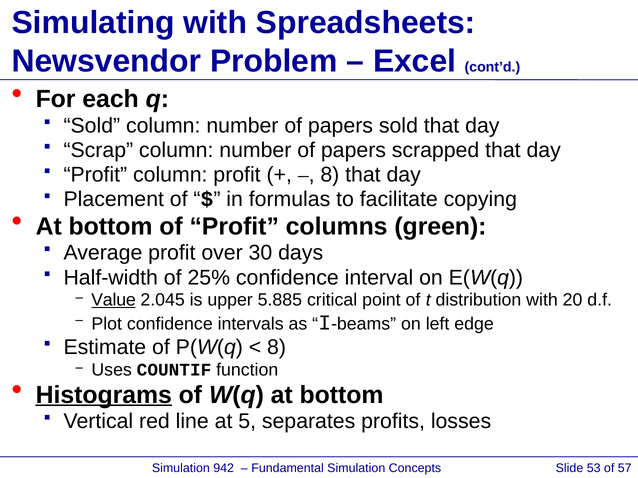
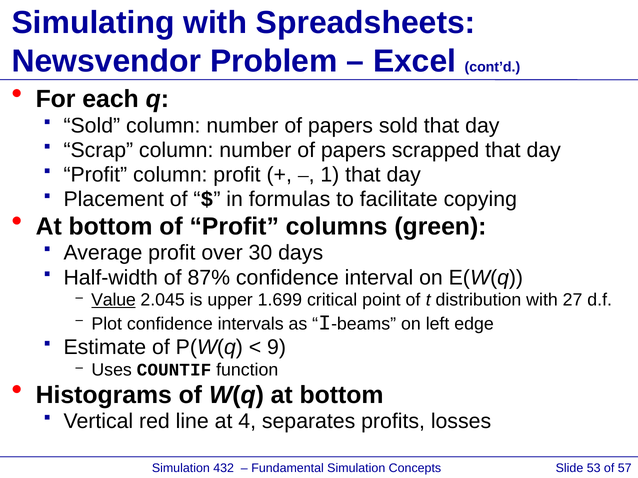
8: 8 -> 1 (330, 175)
25%: 25% -> 87% (209, 278)
5.885: 5.885 -> 1.699 (280, 300)
20: 20 -> 27 (573, 300)
8: 8 -> 9 (277, 348)
Histograms underline: present -> none (104, 395)
5: 5 -> 4 (247, 422)
942: 942 -> 432 (224, 469)
